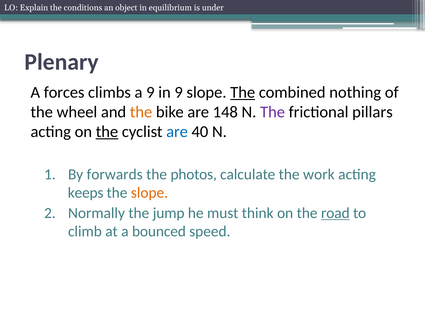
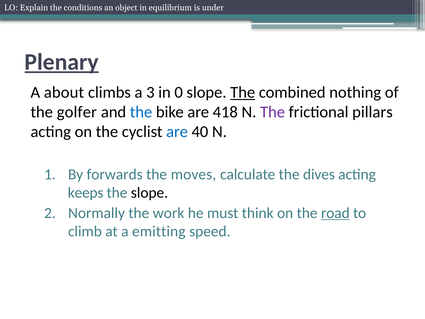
Plenary underline: none -> present (62, 62)
forces: forces -> about (64, 92)
a 9: 9 -> 3 (150, 92)
in 9: 9 -> 0 (179, 92)
wheel: wheel -> golfer (77, 112)
the colour: orange -> blue (141, 112)
148: 148 -> 418 (225, 112)
the underline: present -> none (107, 132)
photos: photos -> moves (194, 174)
work: work -> dives (319, 174)
slope colour: orange -> black (149, 193)
jump: jump -> work (169, 213)
bounced: bounced -> emitting (159, 231)
